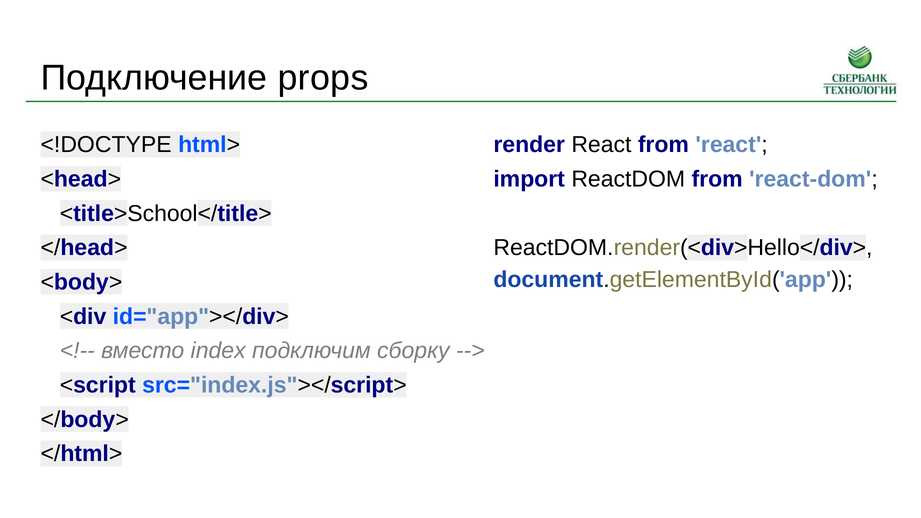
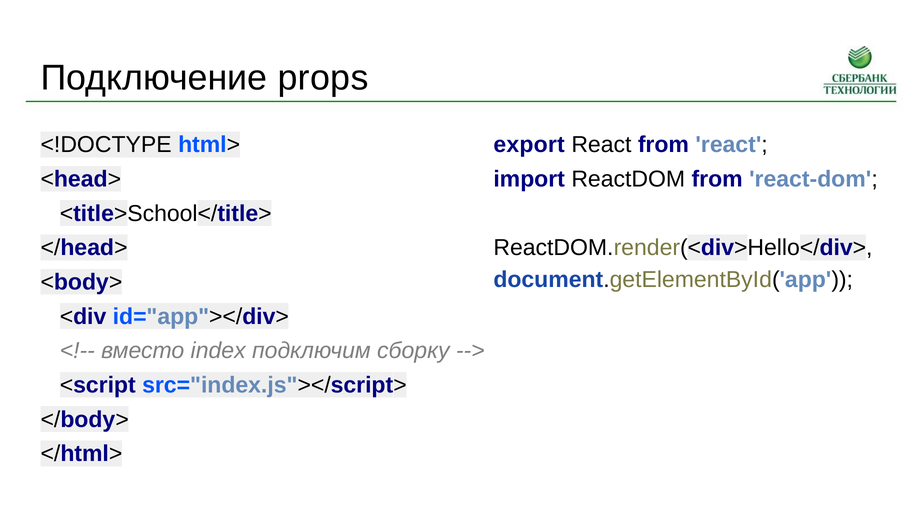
render: render -> export (529, 145)
